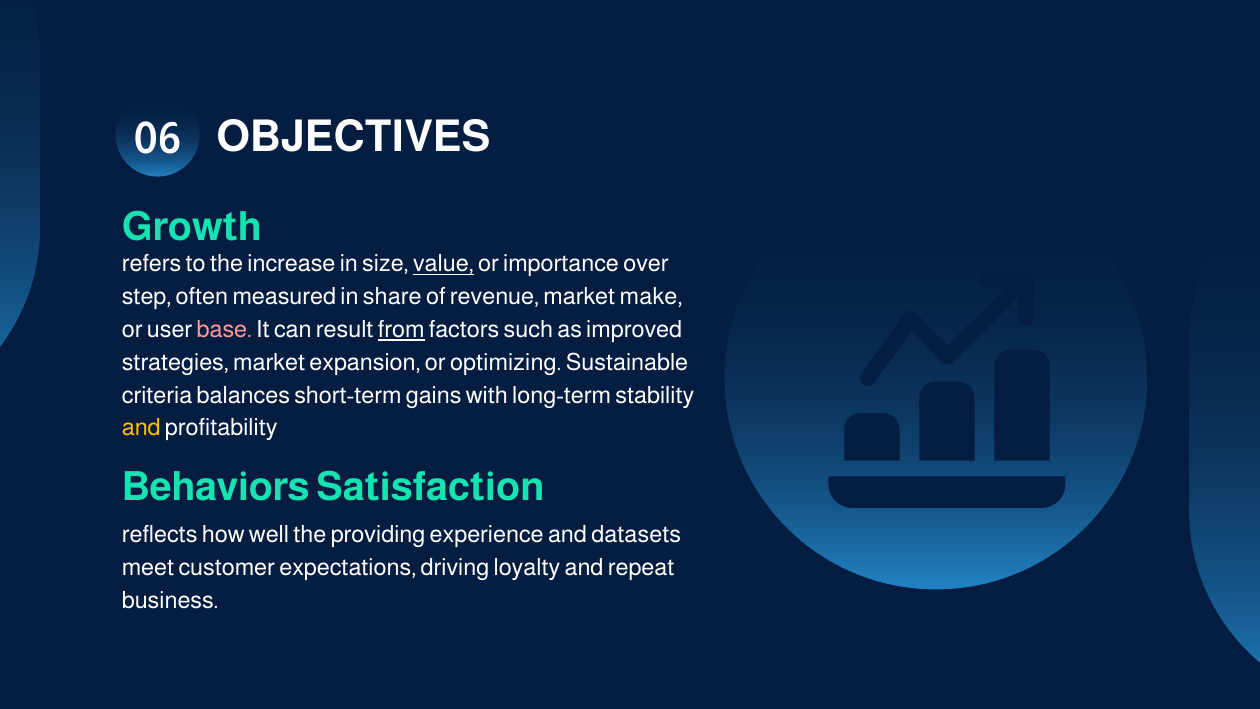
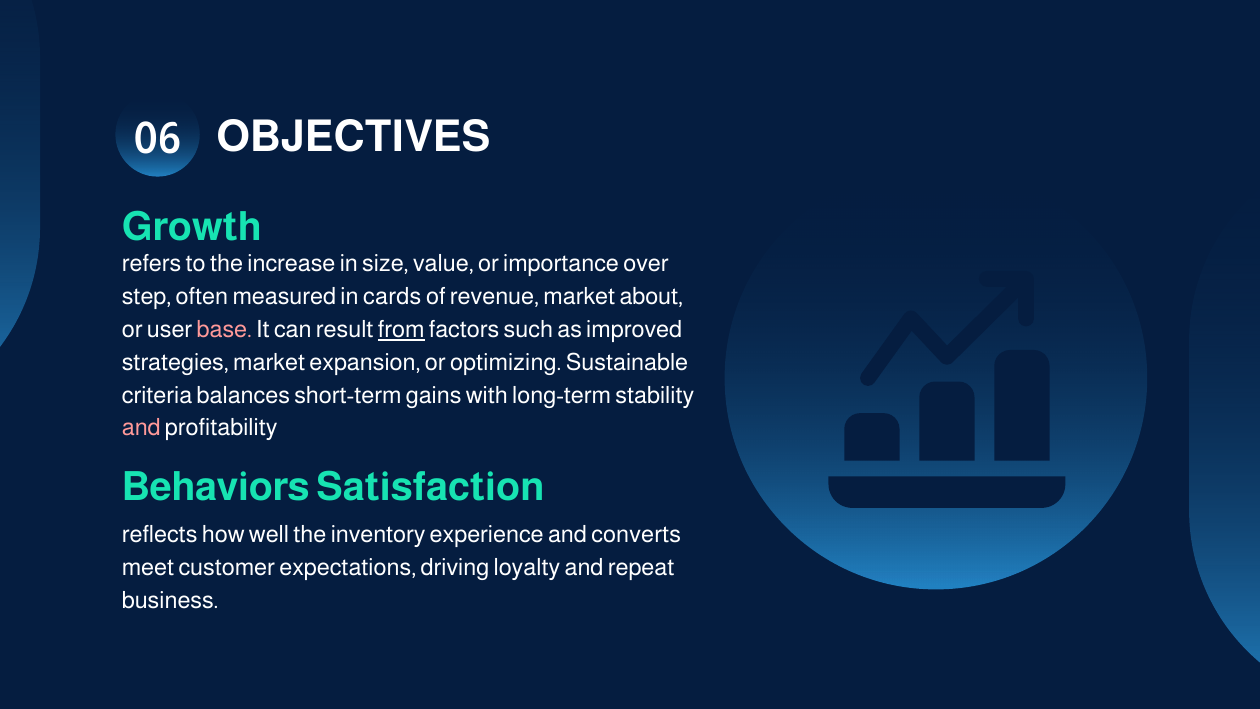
value underline: present -> none (443, 264)
share: share -> cards (392, 297)
make: make -> about (651, 297)
and colour: yellow -> pink (141, 428)
providing: providing -> inventory (378, 535)
datasets: datasets -> converts (636, 535)
